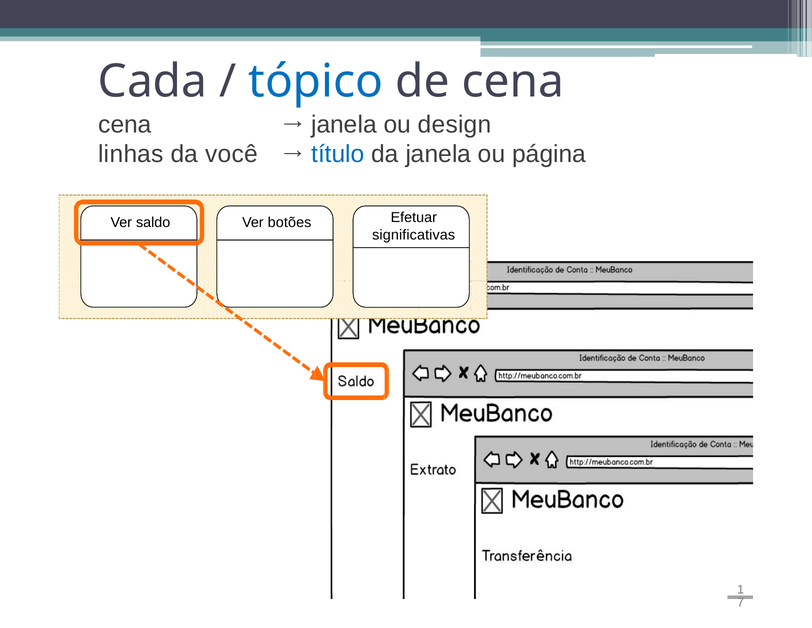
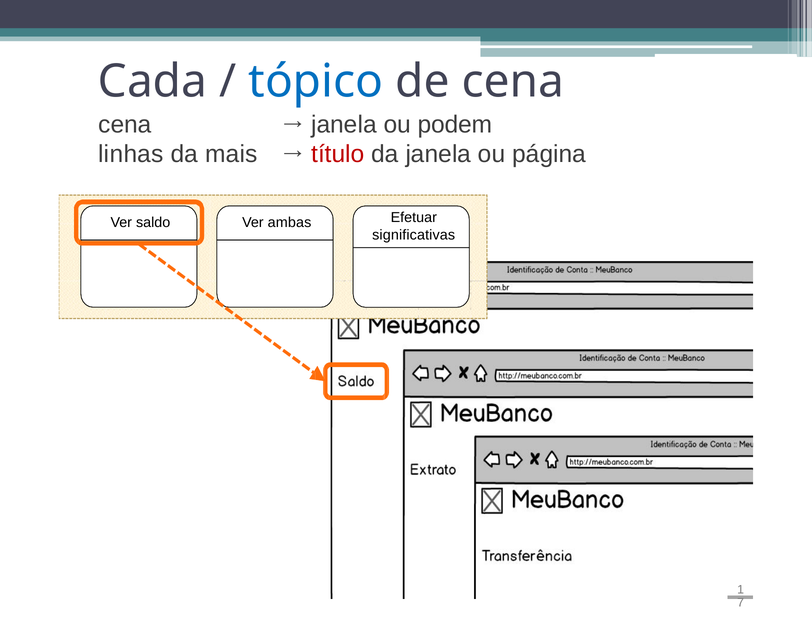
design: design -> podem (455, 125)
você: você -> mais (231, 154)
título colour: blue -> red (338, 154)
botões: botões -> ambas (290, 223)
